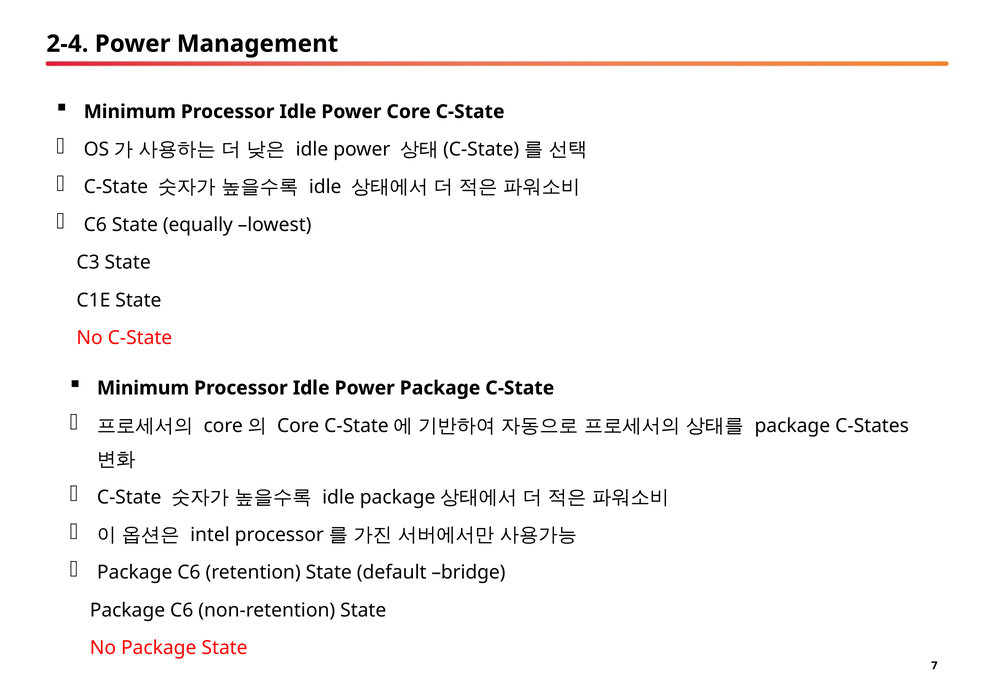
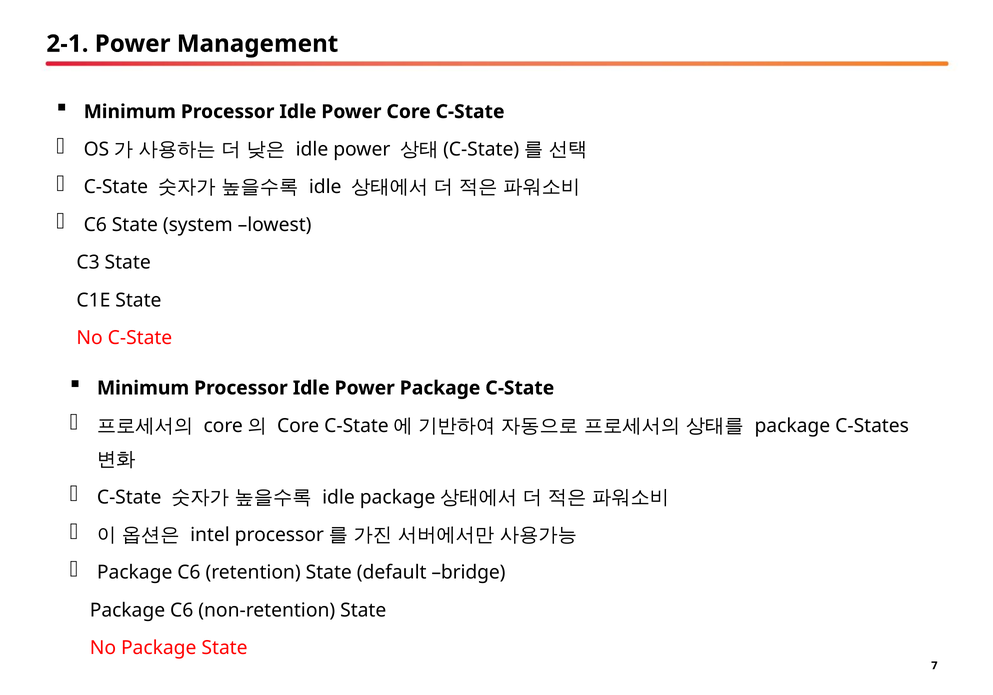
2-4: 2-4 -> 2-1 (67, 44)
equally: equally -> system (198, 225)
